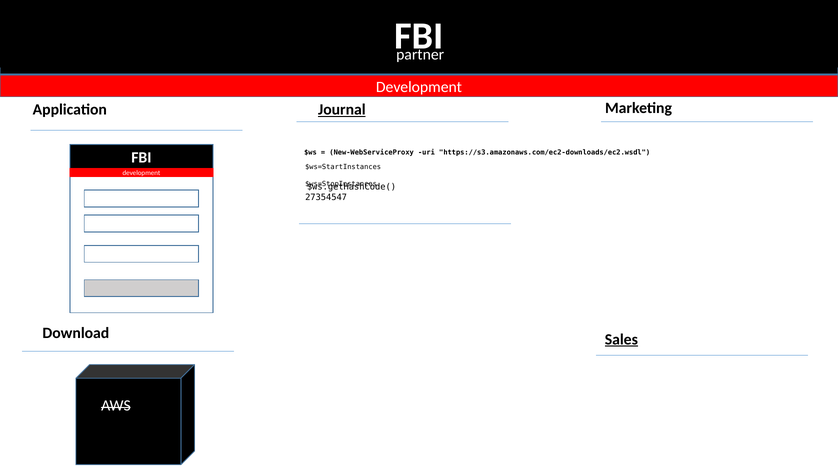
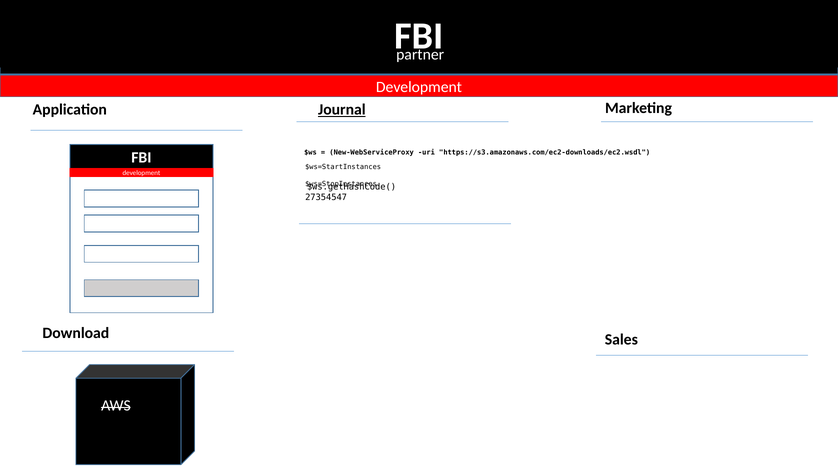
Sales underline: present -> none (621, 340)
